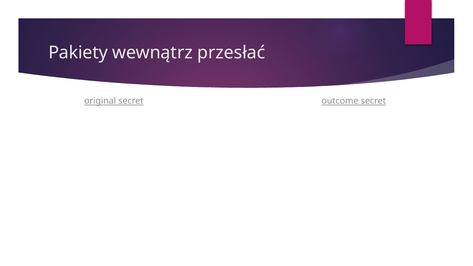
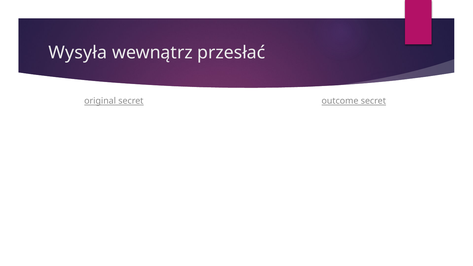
Pakiety: Pakiety -> Wysyła (78, 53)
